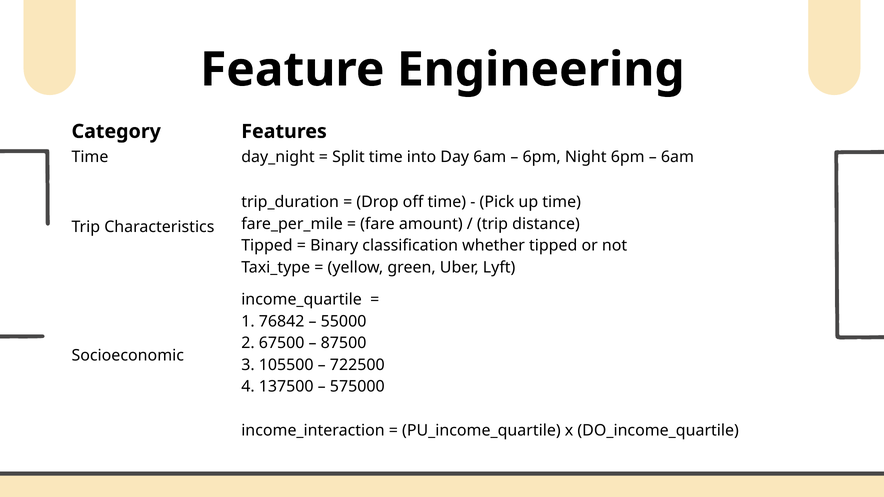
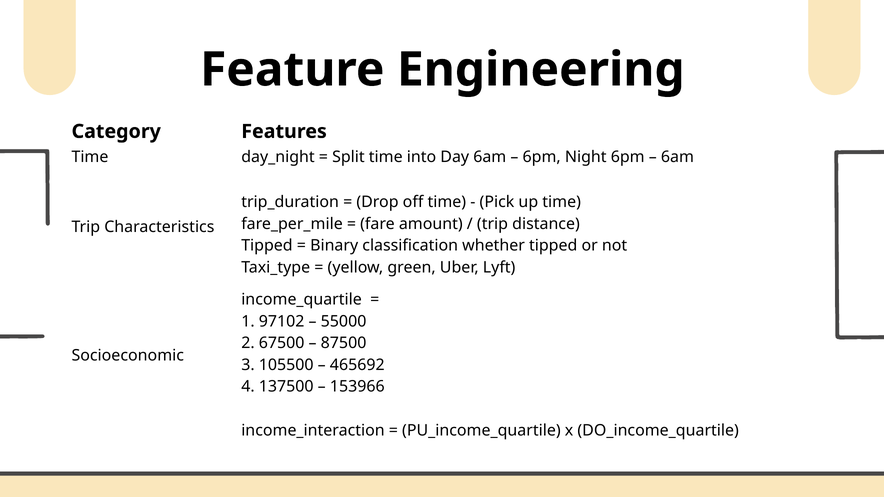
76842: 76842 -> 97102 (282, 322)
722500: 722500 -> 465692 (357, 365)
575000: 575000 -> 153966 (357, 387)
